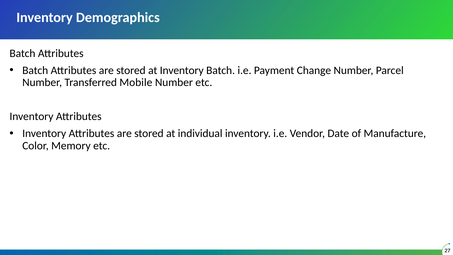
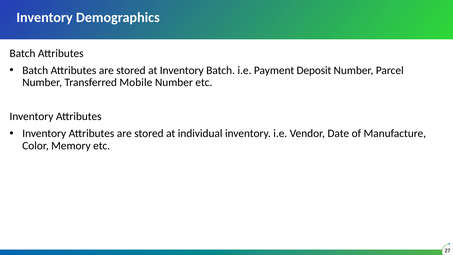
Change: Change -> Deposit (314, 70)
